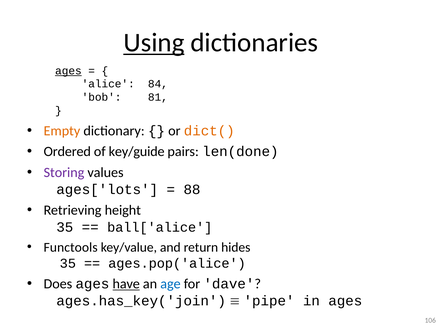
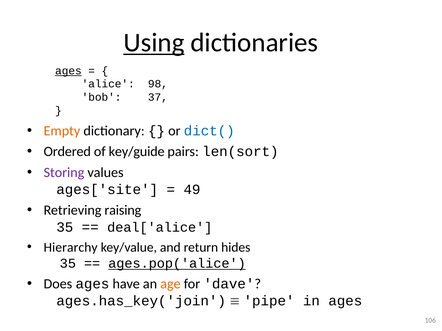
84: 84 -> 98 (158, 84)
81: 81 -> 37 (158, 97)
dict( colour: orange -> blue (209, 131)
len(done: len(done -> len(sort (240, 152)
ages['lots: ages['lots -> ages['site (107, 190)
88: 88 -> 49 (192, 190)
height: height -> raising (123, 211)
ball['alice: ball['alice -> deal['alice (160, 228)
Functools: Functools -> Hierarchy (71, 248)
ages.pop('alice underline: none -> present (177, 264)
have underline: present -> none (126, 284)
age colour: blue -> orange (170, 284)
